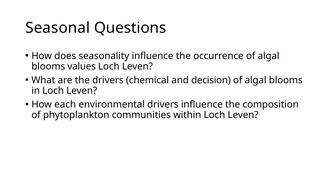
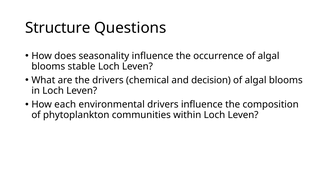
Seasonal: Seasonal -> Structure (58, 28)
values: values -> stable (82, 66)
